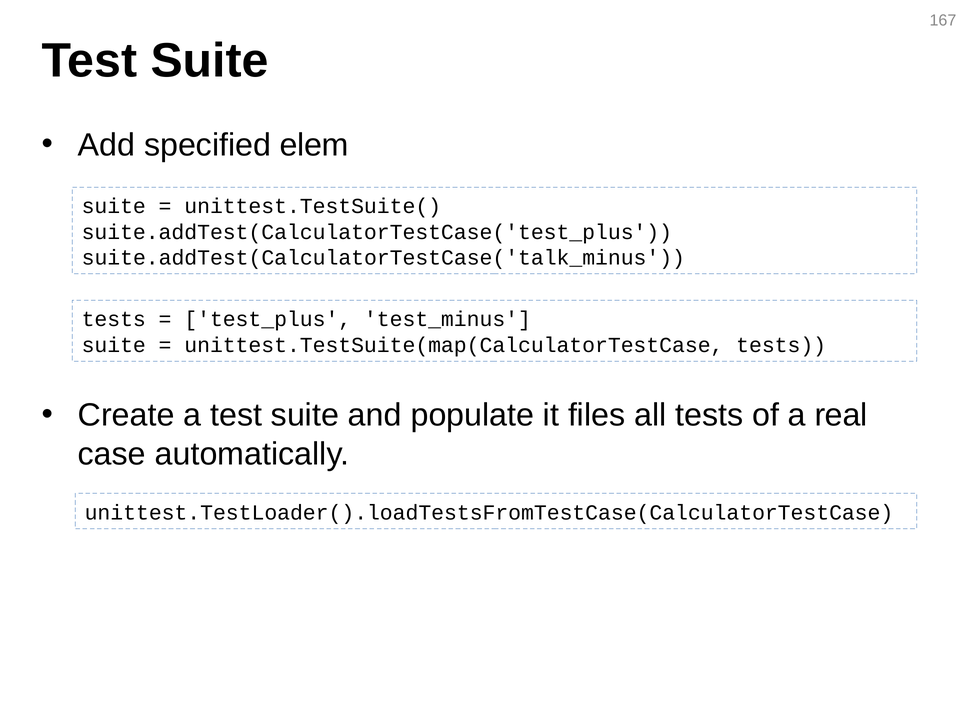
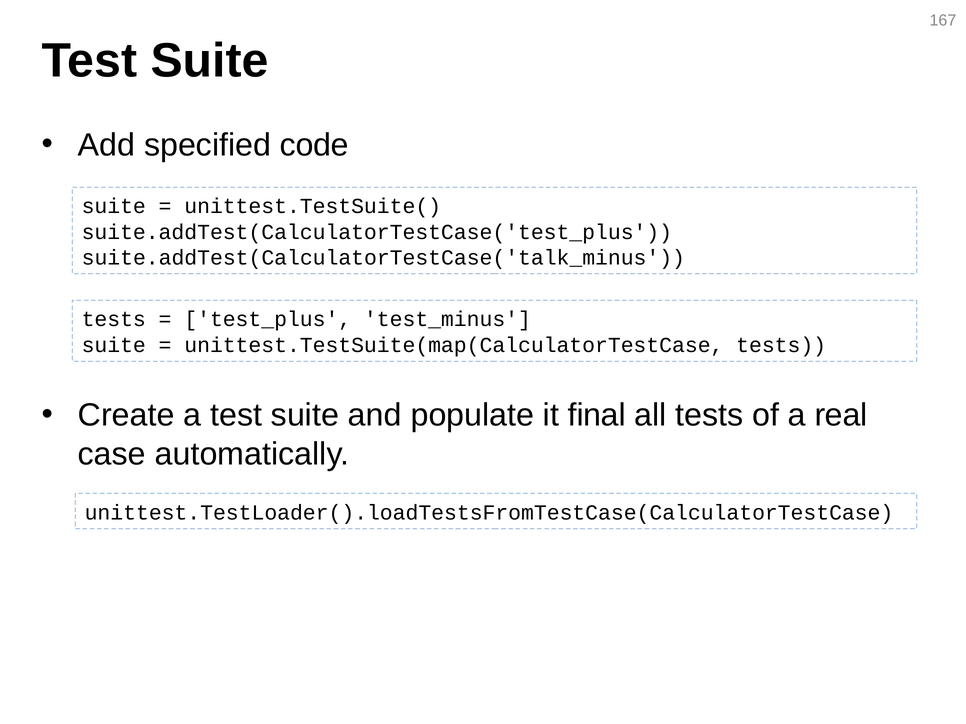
elem: elem -> code (314, 145)
files: files -> final (597, 416)
